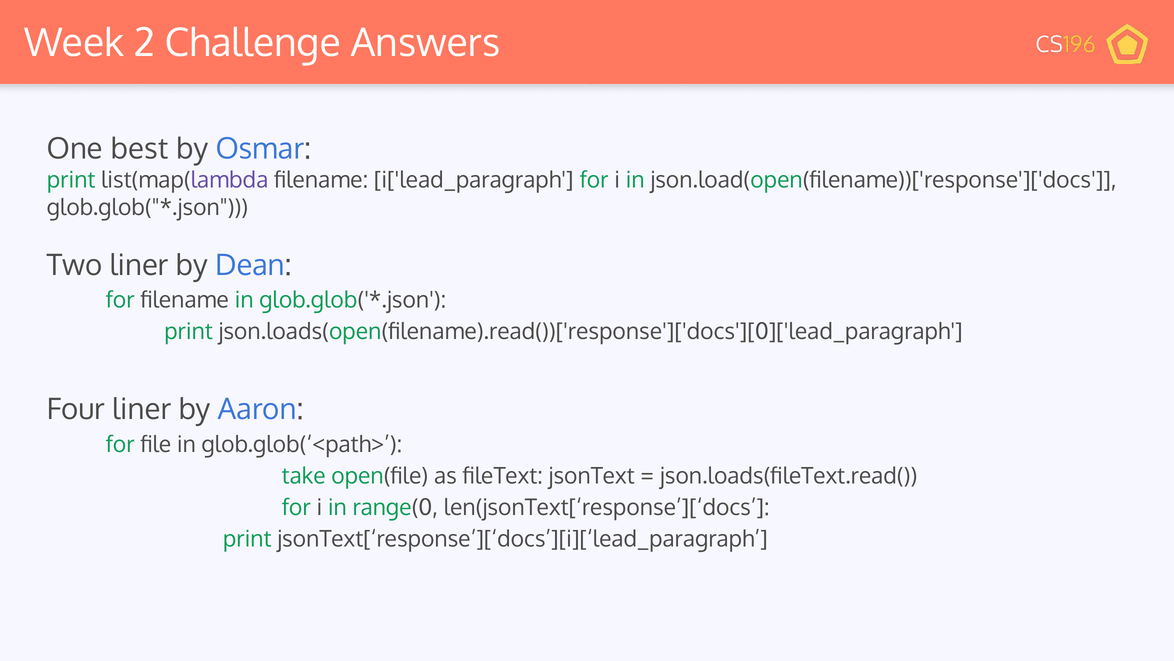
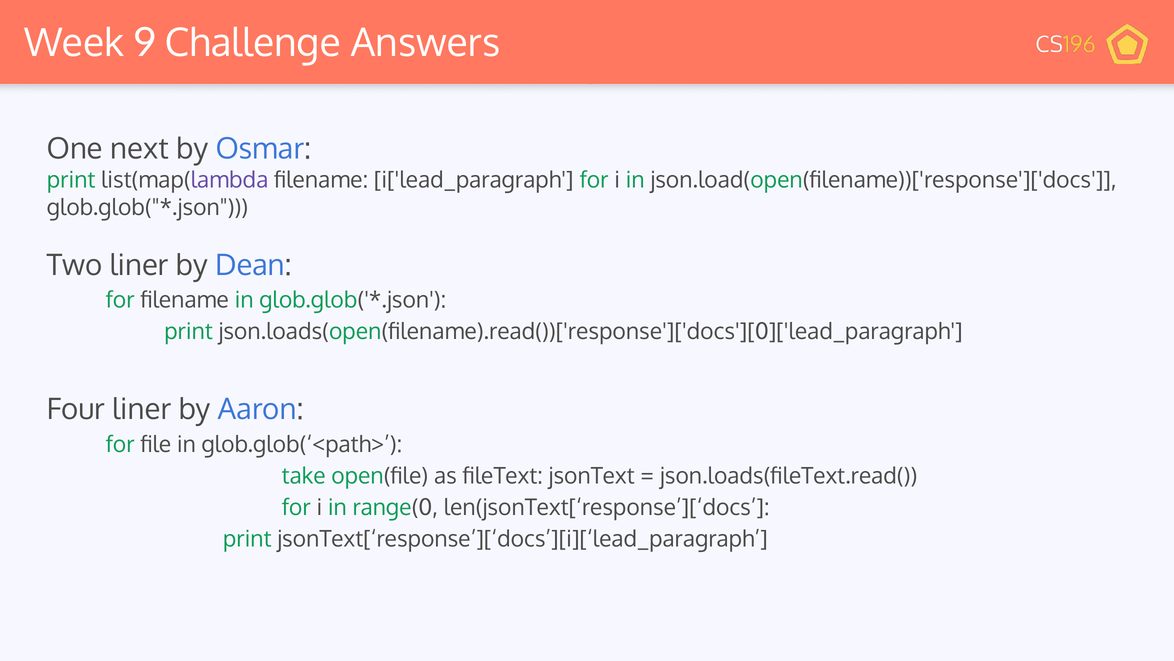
2: 2 -> 9 (145, 43)
best: best -> next (140, 149)
